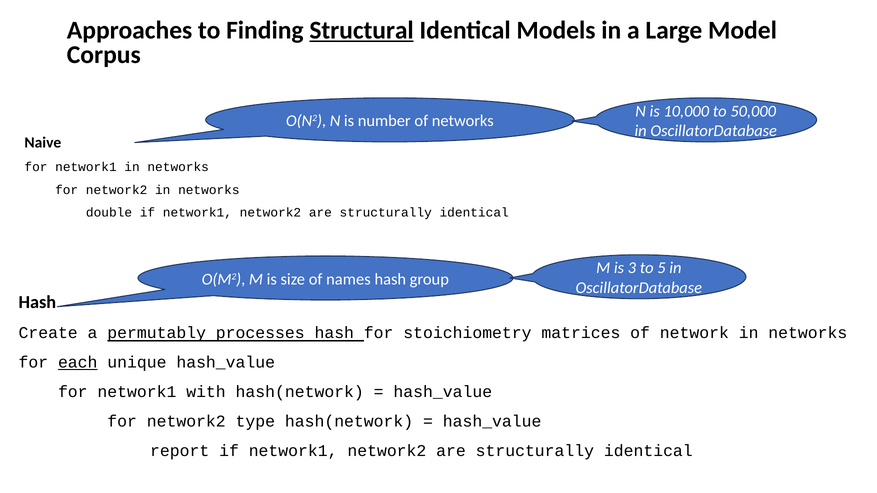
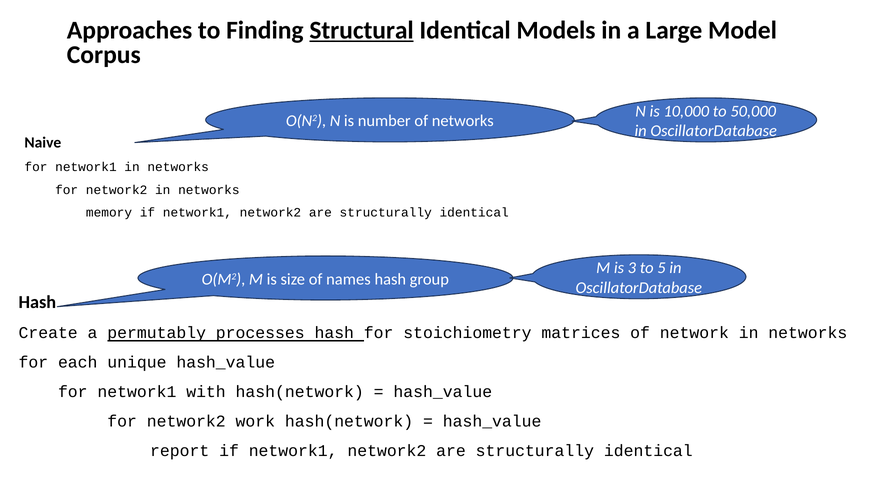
double: double -> memory (109, 213)
each underline: present -> none (78, 362)
type: type -> work (255, 422)
